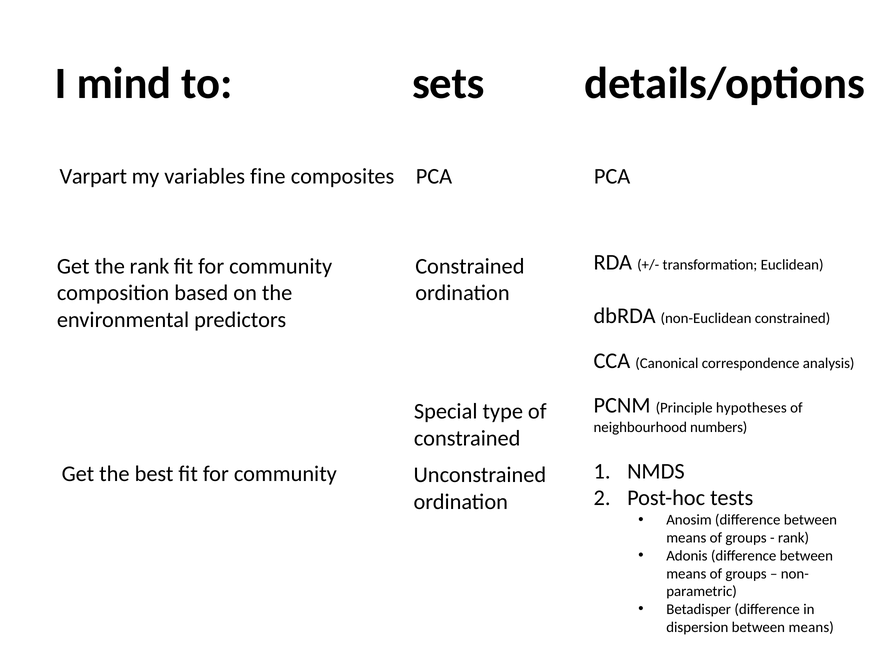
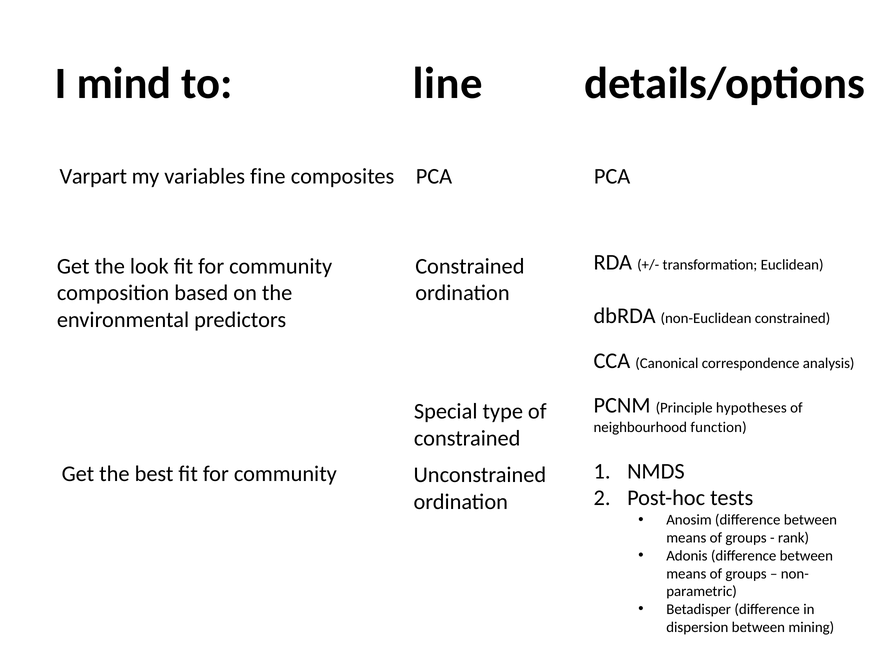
sets: sets -> line (448, 83)
the rank: rank -> look (149, 266)
numbers: numbers -> function (719, 428)
dispersion between means: means -> mining (811, 628)
